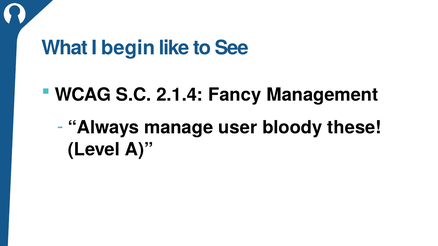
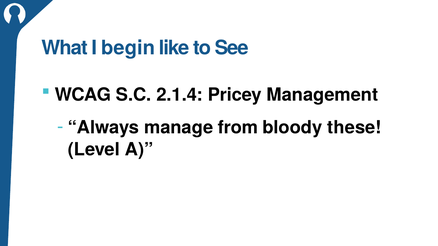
Fancy: Fancy -> Pricey (235, 95)
user: user -> from (238, 128)
